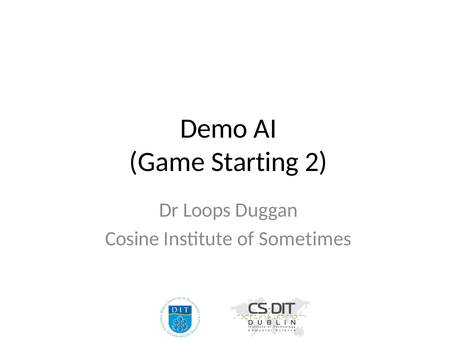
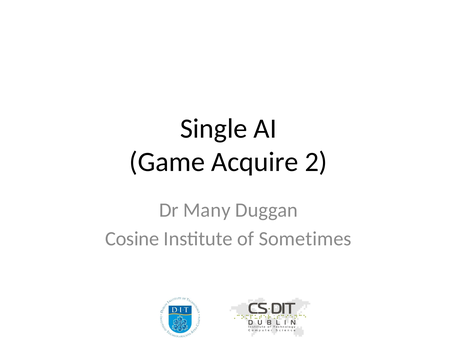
Demo: Demo -> Single (214, 128)
Starting: Starting -> Acquire (255, 162)
Loops: Loops -> Many (207, 210)
